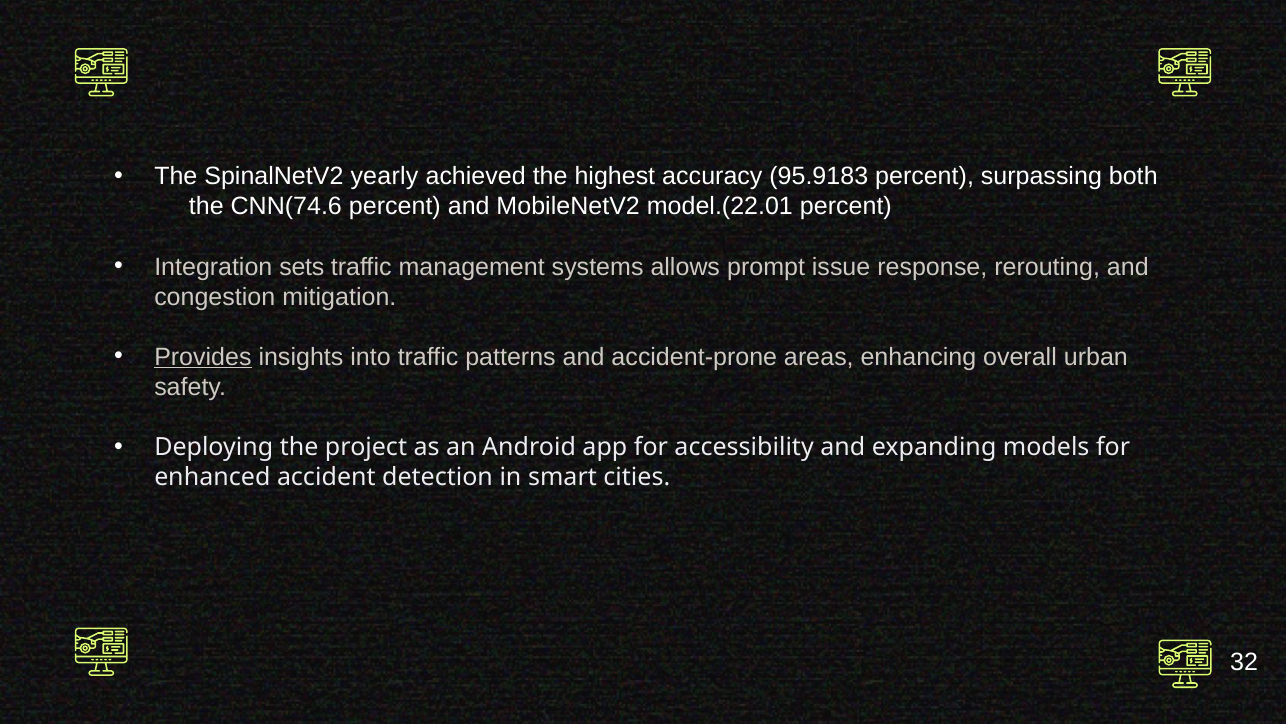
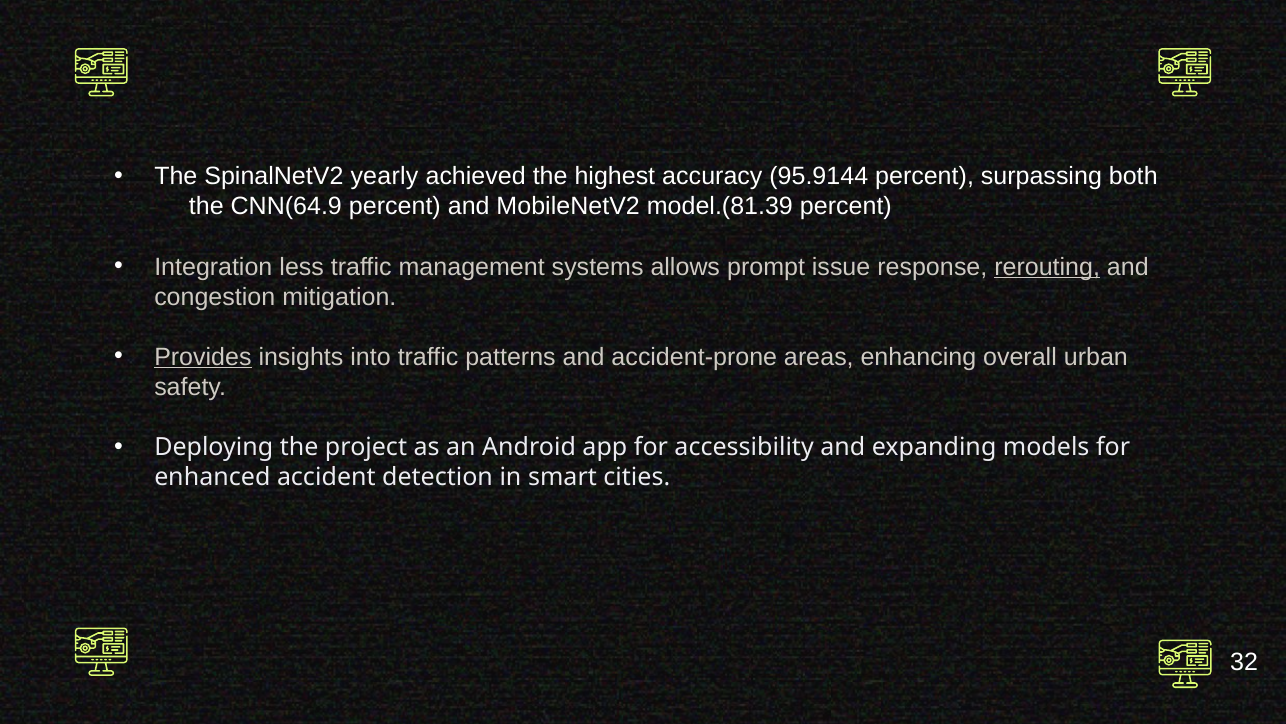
95.9183: 95.9183 -> 95.9144 (819, 176)
CNN(74.6: CNN(74.6 -> CNN(64.9 (286, 207)
model.(22.01: model.(22.01 -> model.(81.39 (720, 207)
sets: sets -> less (302, 267)
rerouting underline: none -> present (1047, 267)
